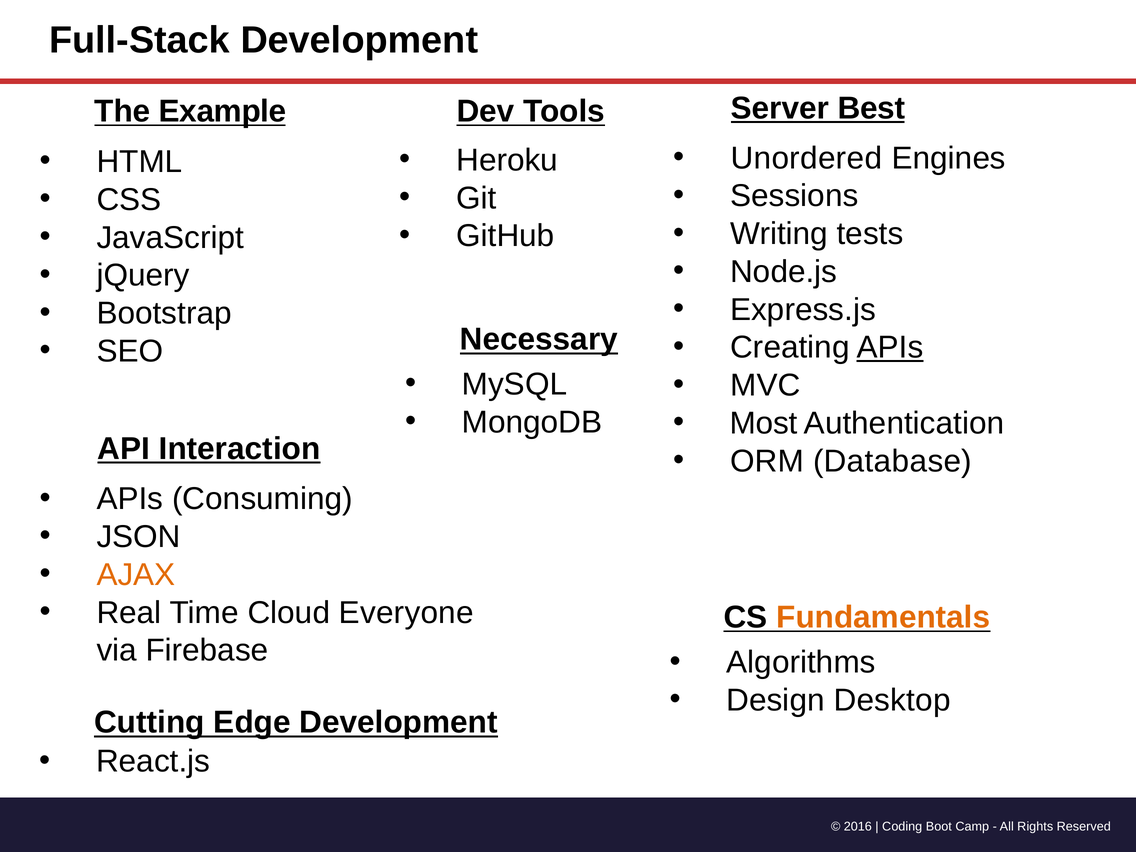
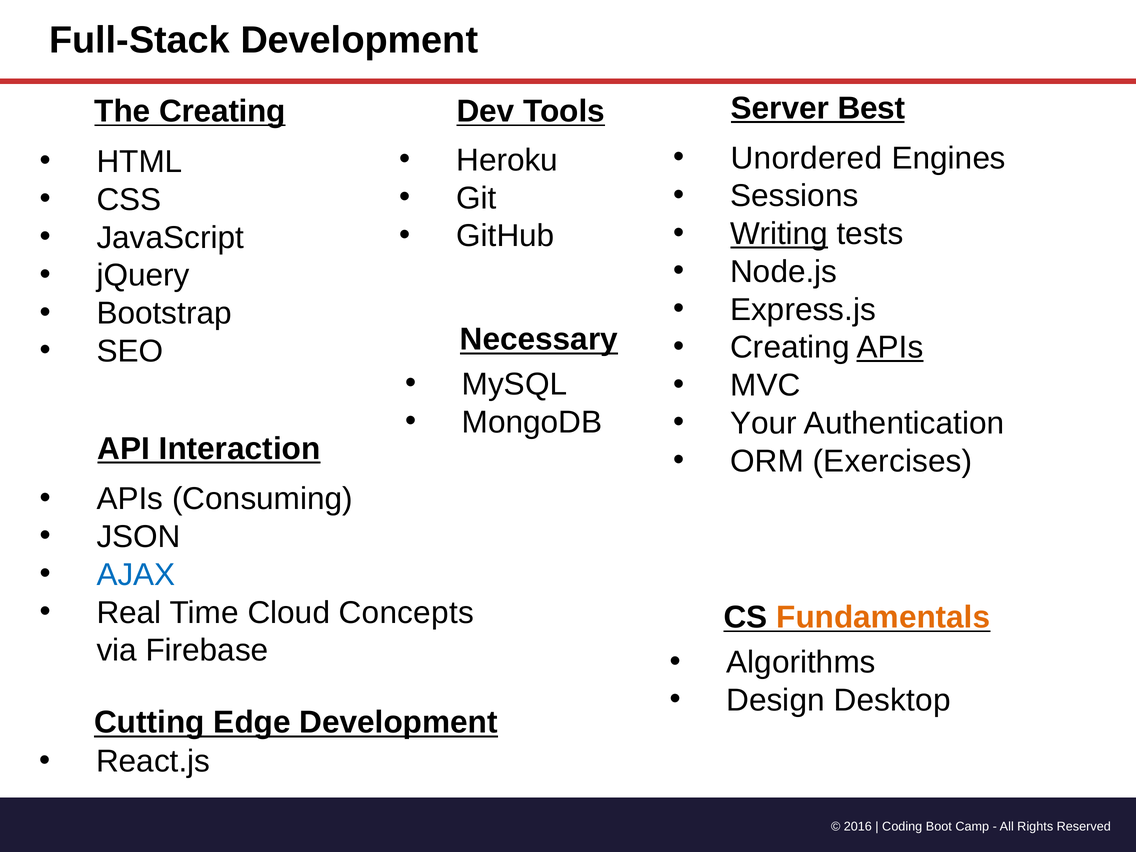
The Example: Example -> Creating (222, 111)
Writing underline: none -> present (779, 234)
Most: Most -> Your (764, 423)
Database: Database -> Exercises (893, 461)
AJAX colour: orange -> blue (136, 575)
Everyone: Everyone -> Concepts (406, 613)
